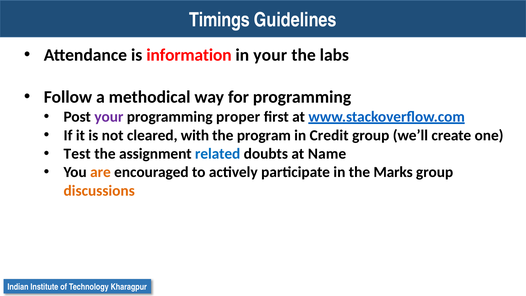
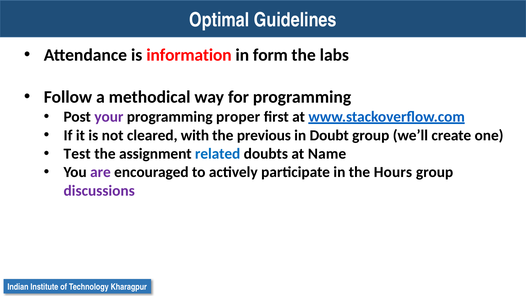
Timings: Timings -> Optimal (219, 20)
in your: your -> form (270, 55)
program: program -> previous (264, 135)
Credit: Credit -> Doubt (329, 135)
are colour: orange -> purple (100, 172)
Marks: Marks -> Hours (393, 172)
discussions colour: orange -> purple (99, 191)
